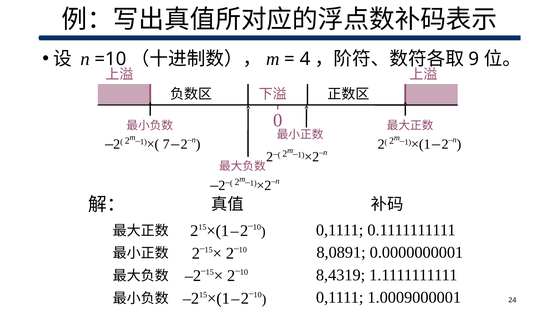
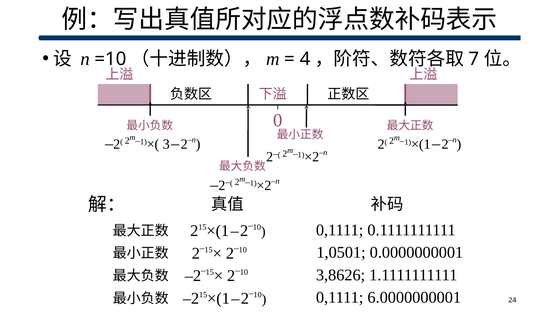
9: 9 -> 7 (474, 59)
7: 7 -> 3 (166, 144)
8,0891: 8,0891 -> 1,0501 (341, 252)
8,4319: 8,4319 -> 3,8626 (341, 275)
1.0009000001: 1.0009000001 -> 6.0000000001 (414, 297)
